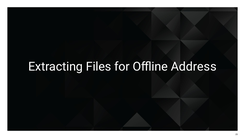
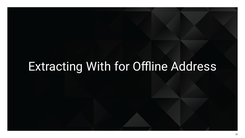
Files: Files -> With (99, 67)
